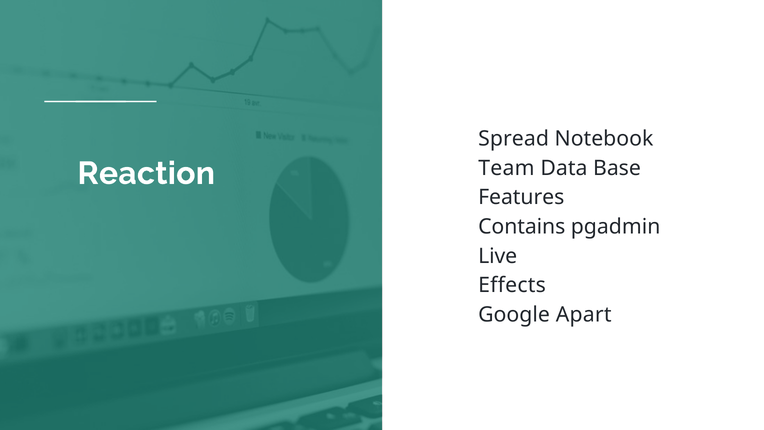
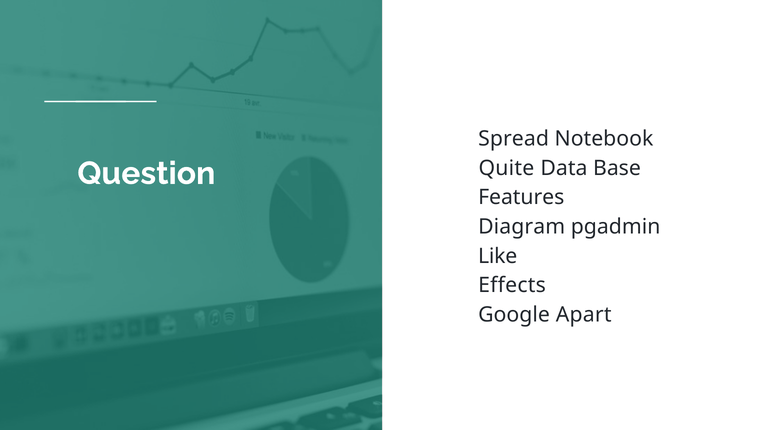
Team: Team -> Quite (506, 168)
Reaction: Reaction -> Question (146, 173)
Contains: Contains -> Diagram (522, 227)
Live: Live -> Like (498, 256)
